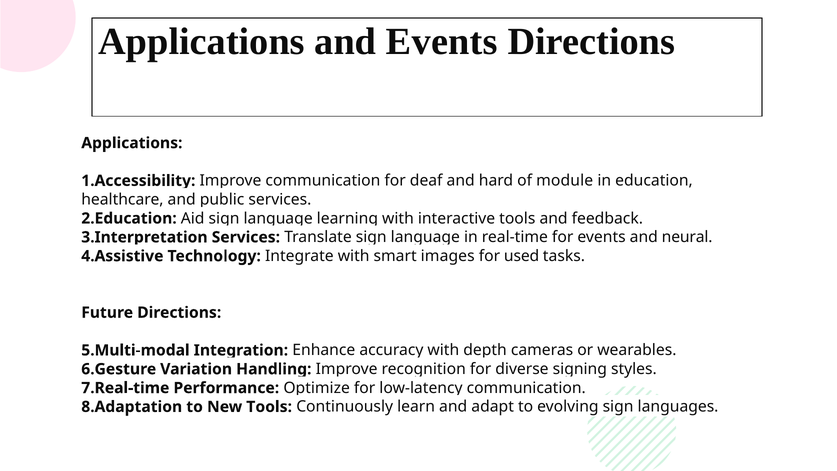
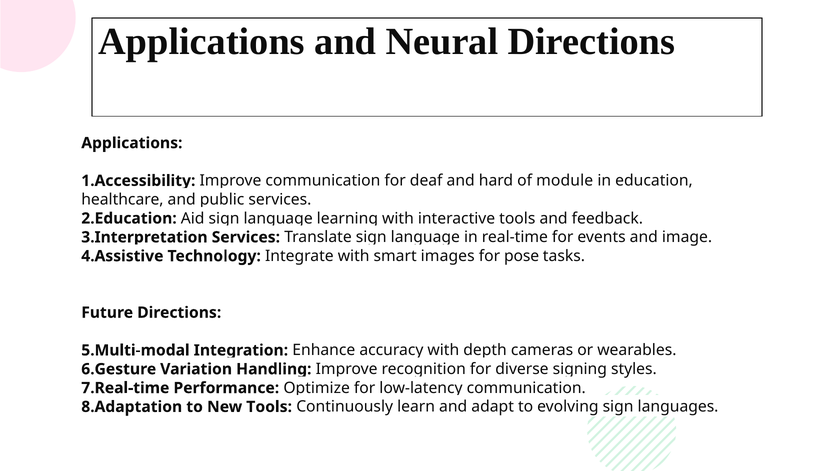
and Events: Events -> Neural (442, 42)
neural: neural -> image (687, 237)
used: used -> pose (522, 256)
